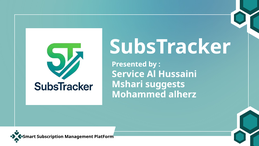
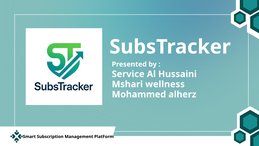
suggests: suggests -> wellness (165, 84)
